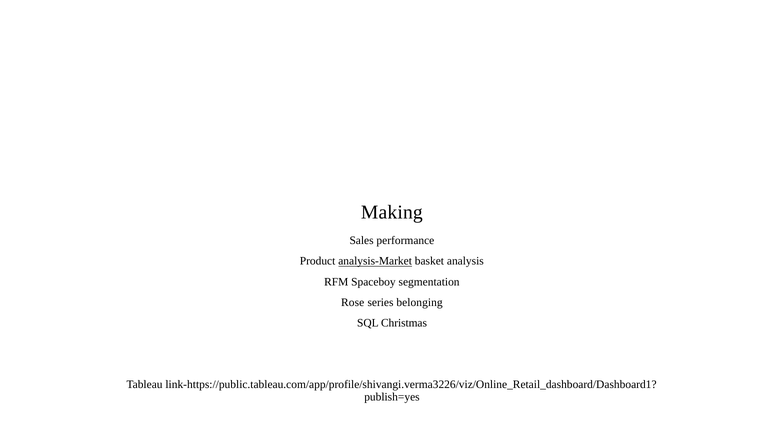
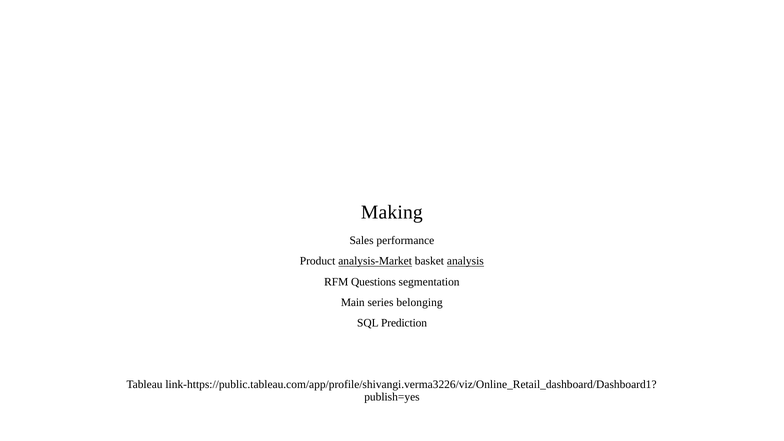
analysis underline: none -> present (465, 261)
Spaceboy: Spaceboy -> Questions (373, 282)
Rose: Rose -> Main (353, 302)
Christmas: Christmas -> Prediction (404, 323)
